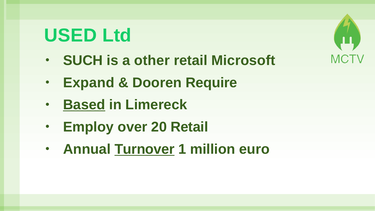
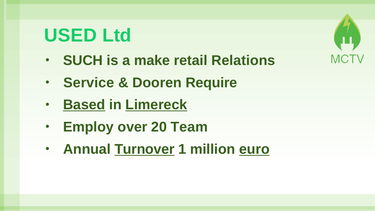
other: other -> make (152, 60)
Microsoft: Microsoft -> Relations (243, 60)
Expand: Expand -> Service (89, 83)
Limereck underline: none -> present (156, 105)
20 Retail: Retail -> Team (189, 127)
euro underline: none -> present (254, 149)
